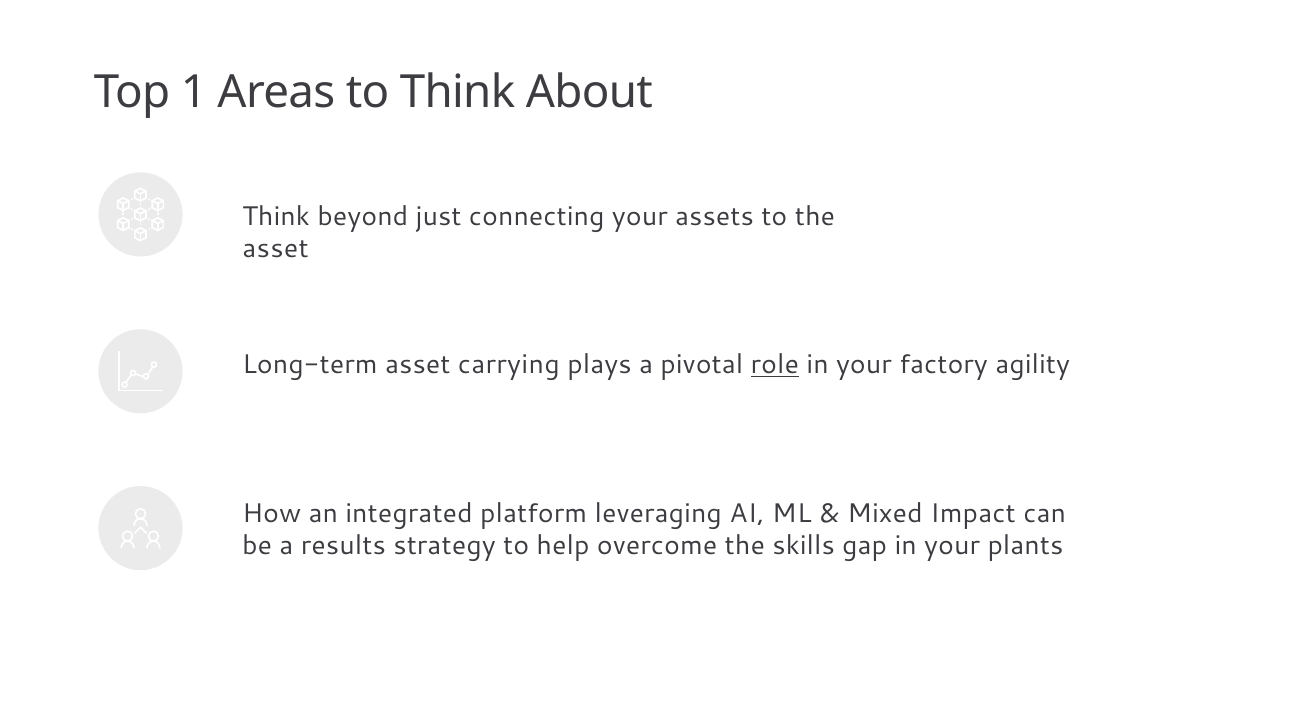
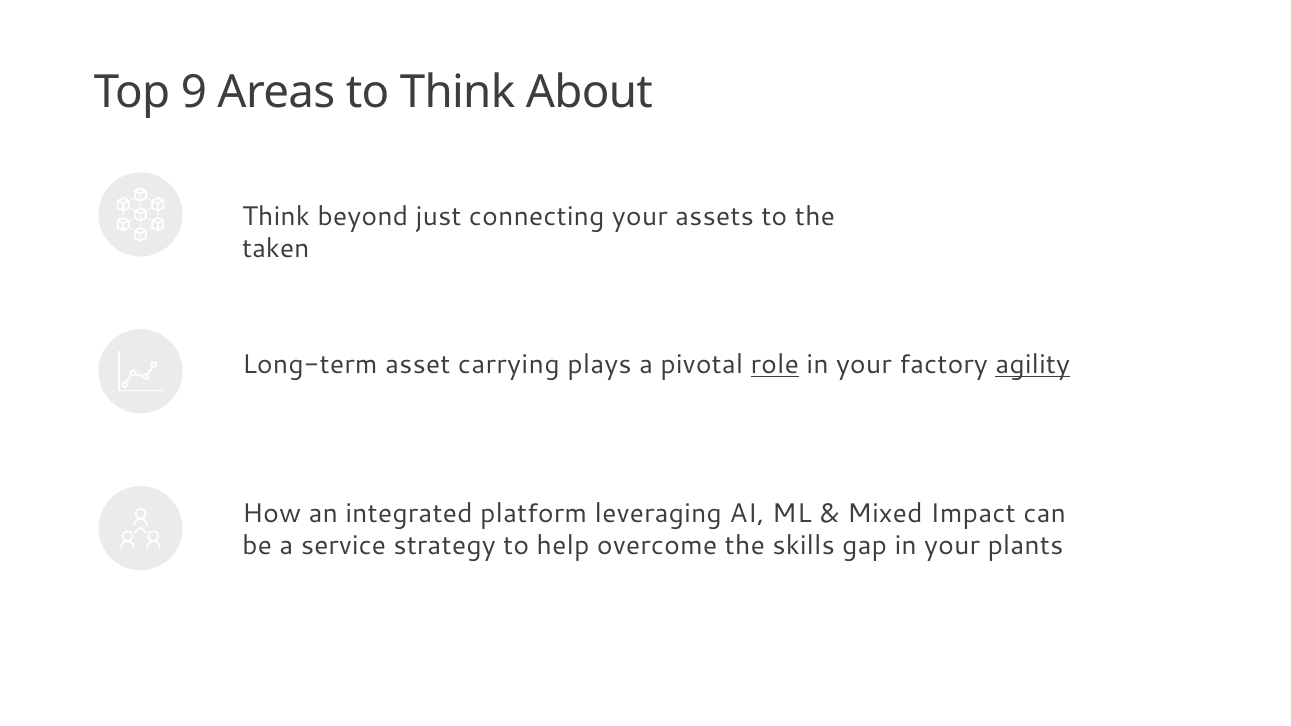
1: 1 -> 9 (194, 93)
asset: asset -> taken (276, 248)
agility underline: none -> present (1033, 365)
results: results -> service (343, 546)
